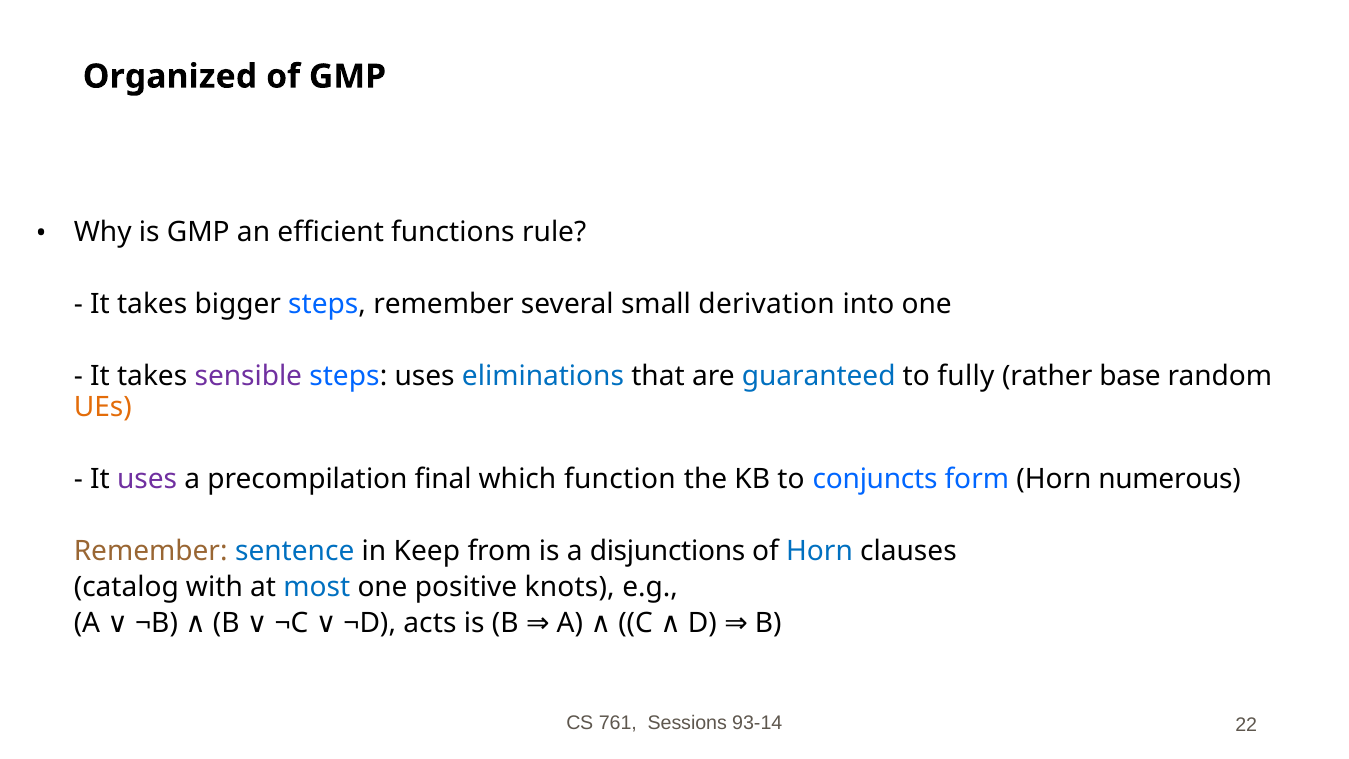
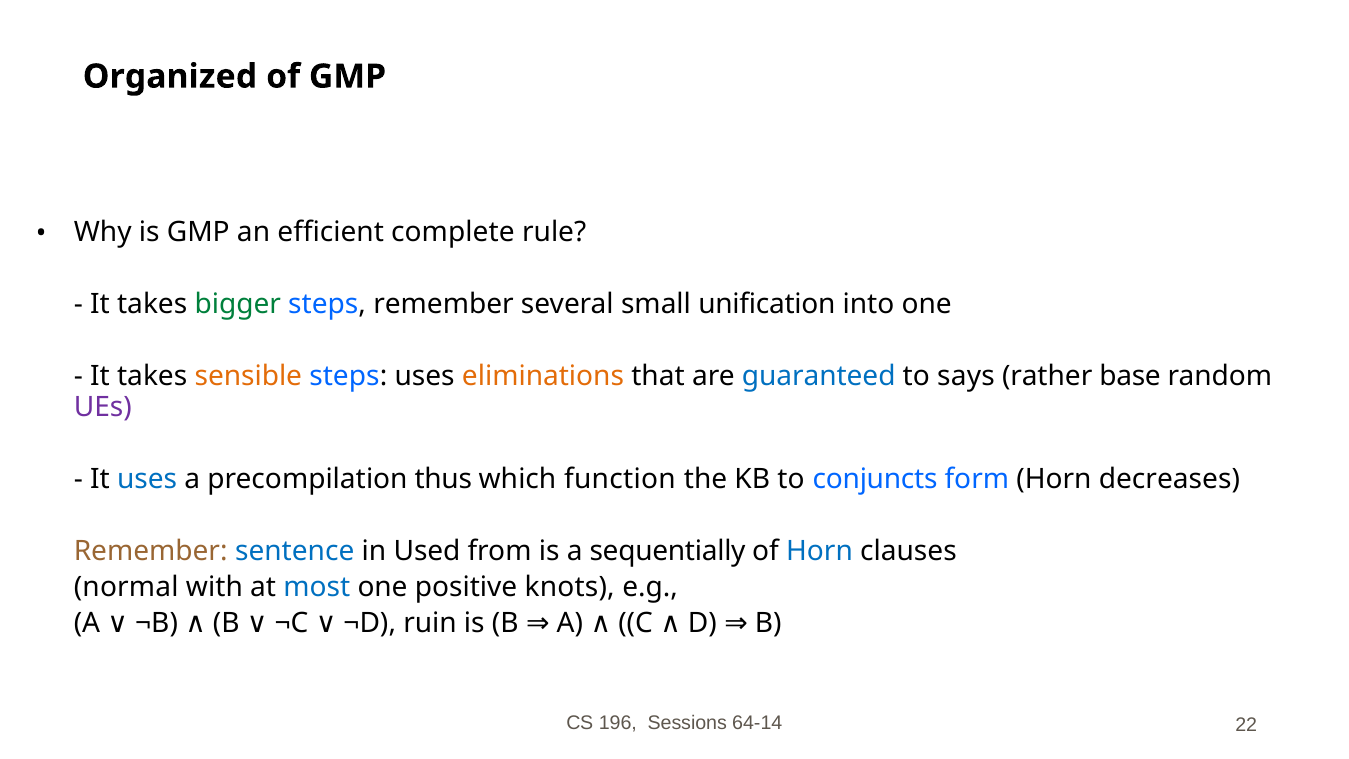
functions: functions -> complete (453, 233)
bigger colour: black -> green (238, 305)
derivation: derivation -> unification (767, 305)
sensible colour: purple -> orange (248, 376)
eliminations colour: blue -> orange (543, 376)
fully: fully -> says (966, 376)
UEs colour: orange -> purple (103, 407)
uses colour: purple -> blue (147, 479)
final: final -> thus (443, 479)
numerous: numerous -> decreases (1169, 479)
Keep: Keep -> Used (427, 551)
disjunctions: disjunctions -> sequentially (668, 551)
catalog: catalog -> normal (126, 587)
acts: acts -> ruin (430, 623)
761: 761 -> 196 (618, 723)
93-14: 93-14 -> 64-14 (757, 723)
